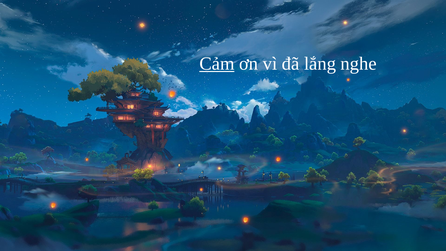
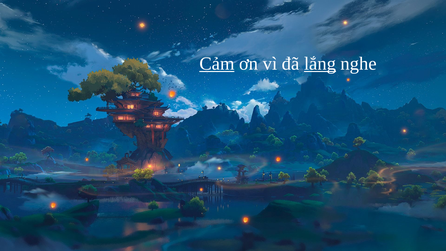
lắng underline: none -> present (320, 64)
